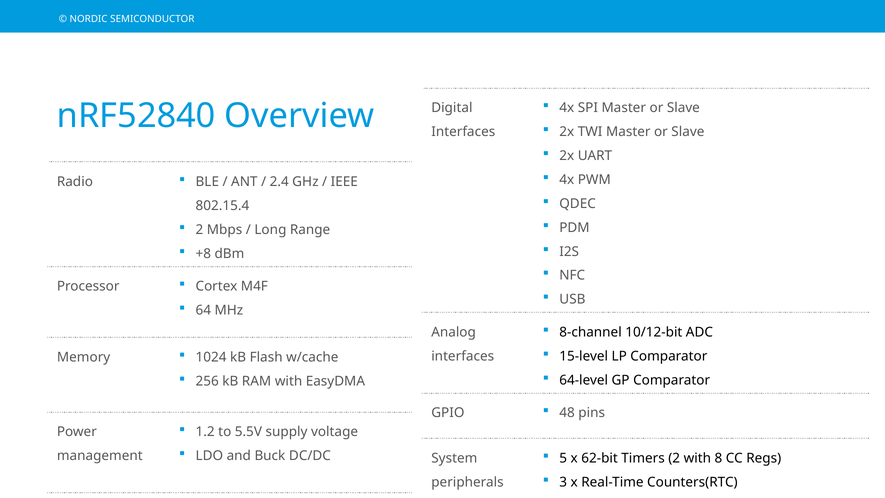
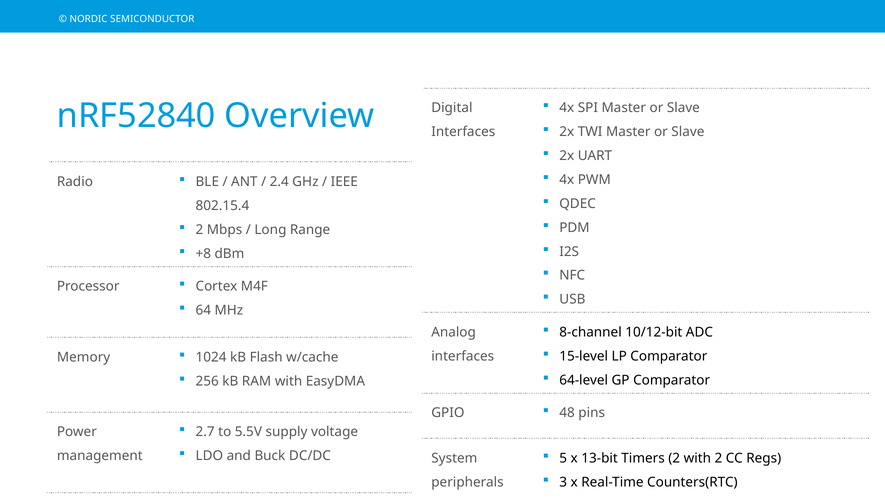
1.2: 1.2 -> 2.7 (205, 432)
62-bit: 62-bit -> 13-bit (600, 458)
with 8: 8 -> 2 (718, 458)
